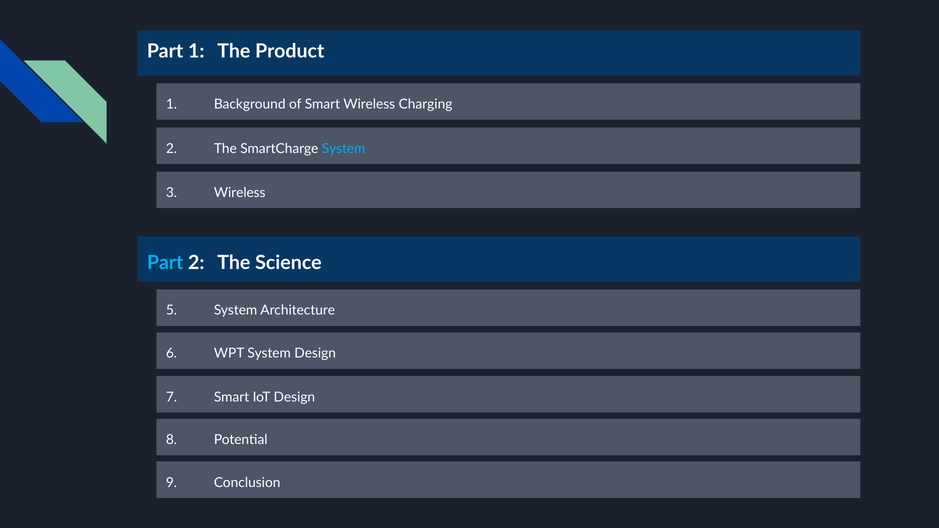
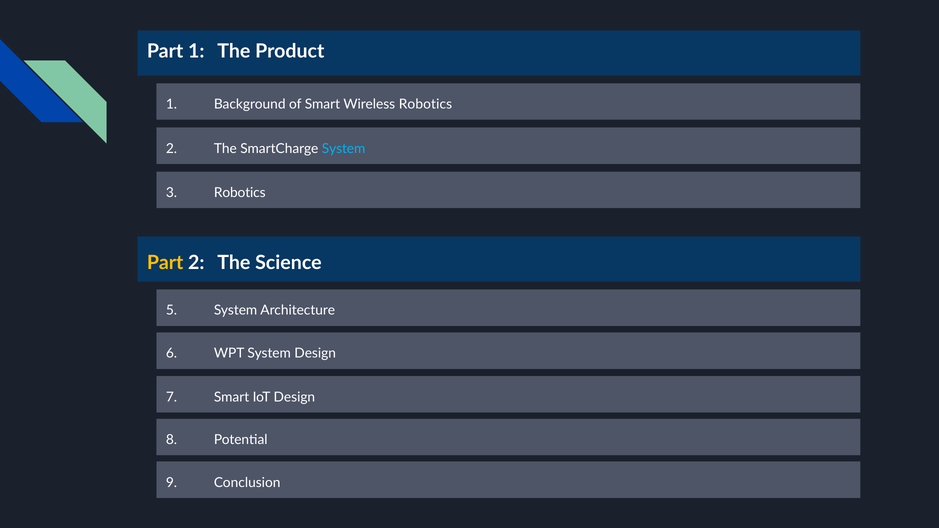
Wireless Charging: Charging -> Robotics (425, 104)
3 Wireless: Wireless -> Robotics (240, 193)
Part colour: light blue -> yellow (165, 263)
